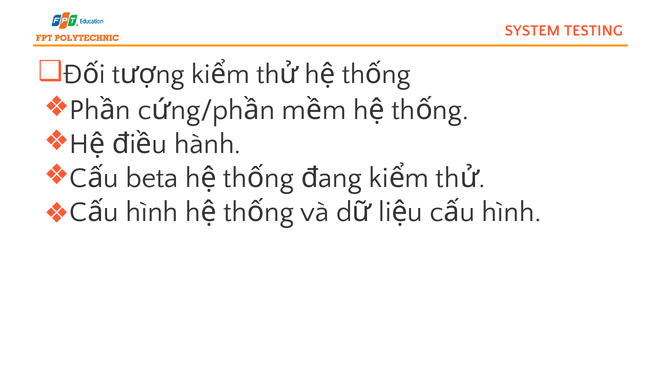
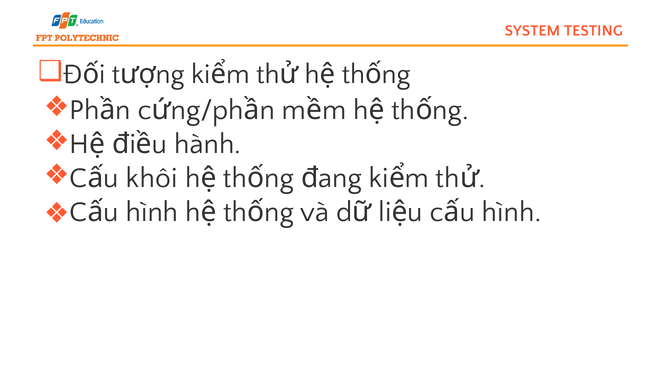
beta: beta -> khôi (152, 178)
